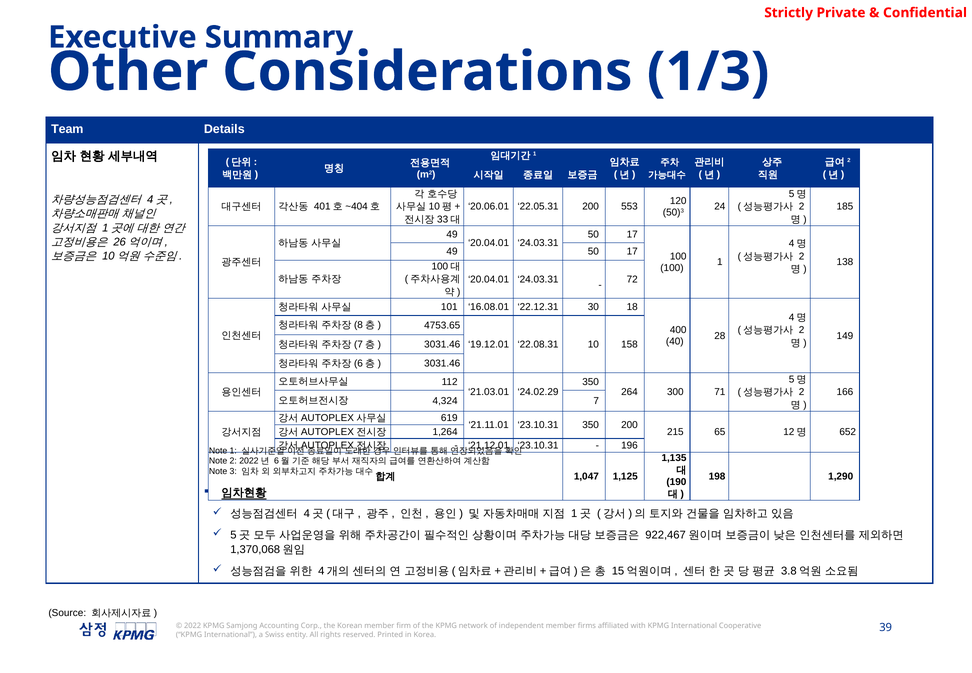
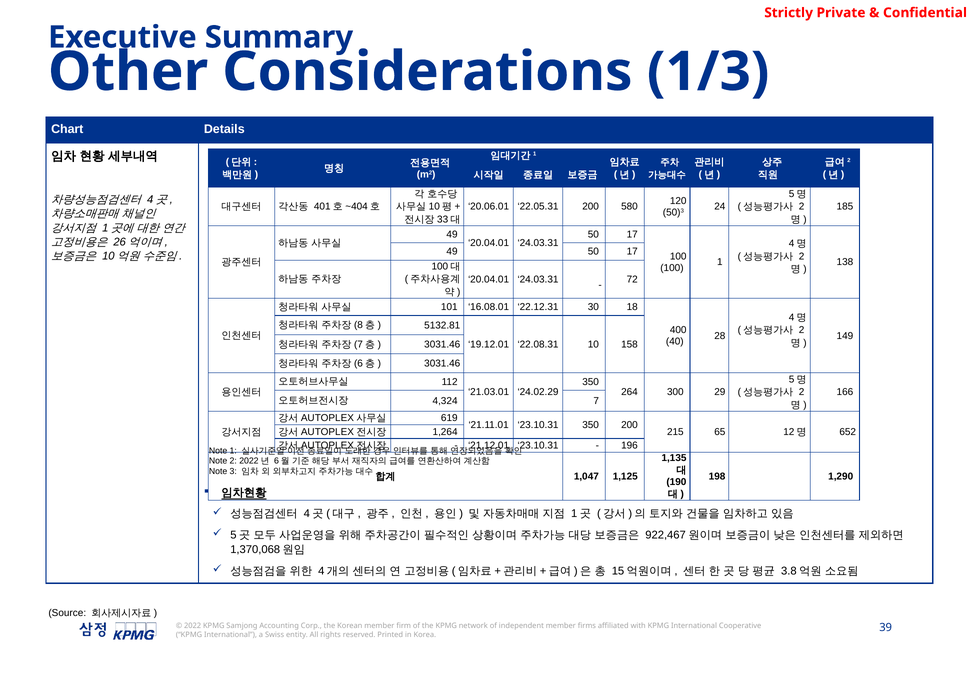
Team: Team -> Chart (67, 129)
553: 553 -> 580 (629, 207)
4753.65: 4753.65 -> 5132.81 (442, 325)
71: 71 -> 29 (720, 392)
